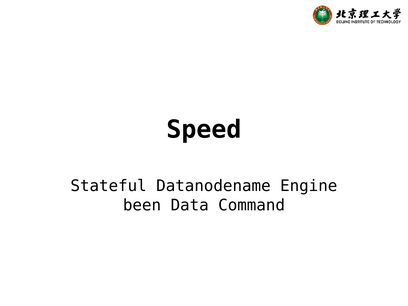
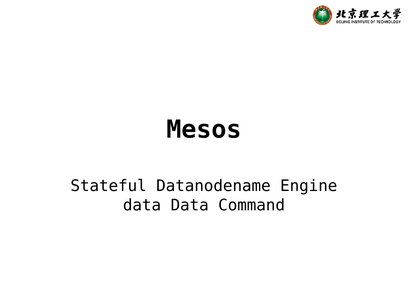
Speed: Speed -> Mesos (204, 130)
been: been -> data (142, 205)
